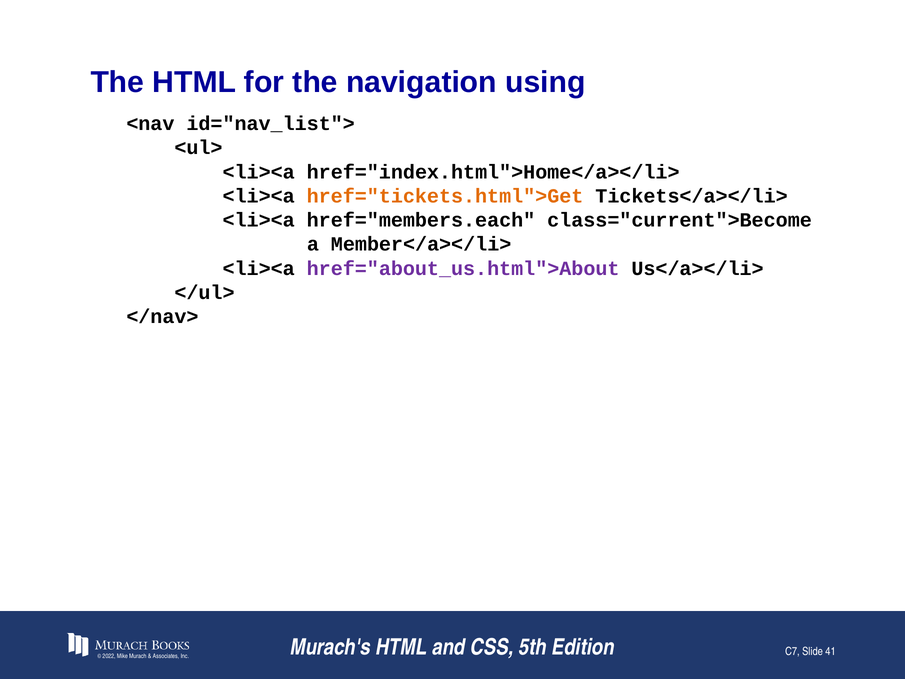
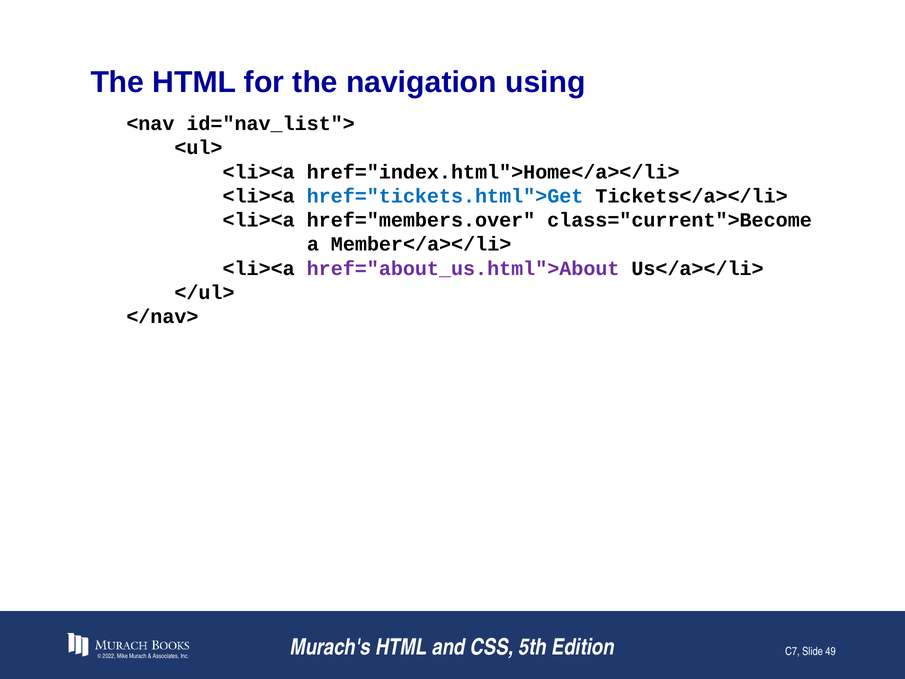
href="tickets.html">Get colour: orange -> blue (445, 196)
href="members.each: href="members.each -> href="members.over (421, 220)
41: 41 -> 49 (831, 651)
